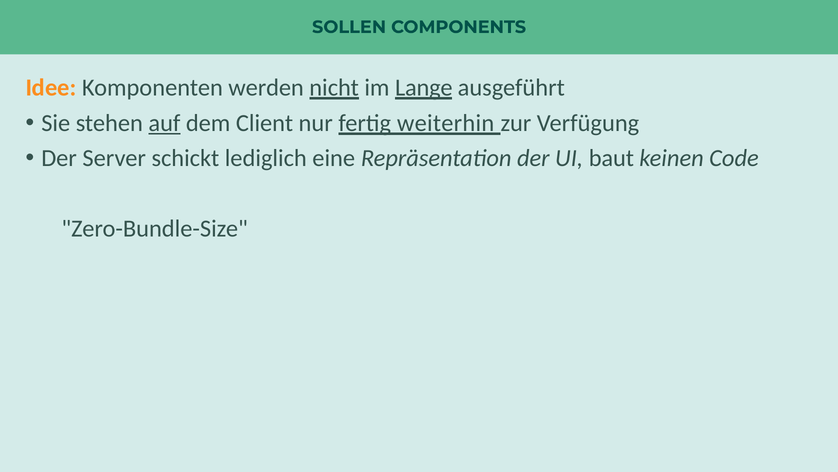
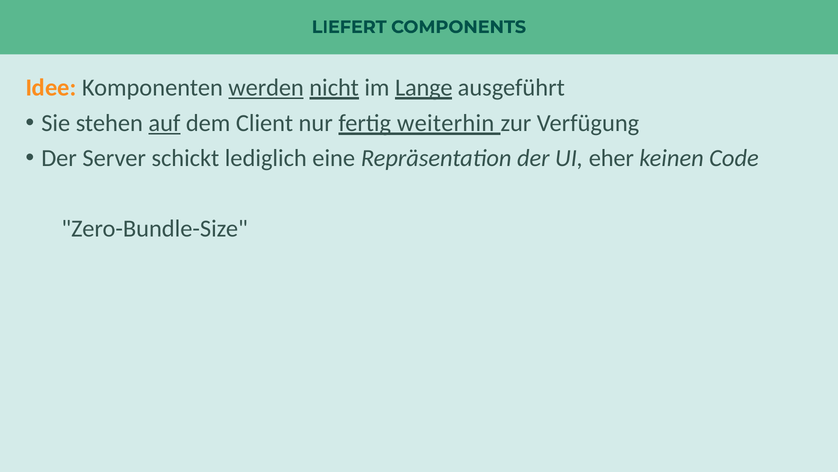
SOLLEN: SOLLEN -> LIEFERT (349, 27)
werden underline: none -> present (266, 88)
baut: baut -> eher (611, 158)
